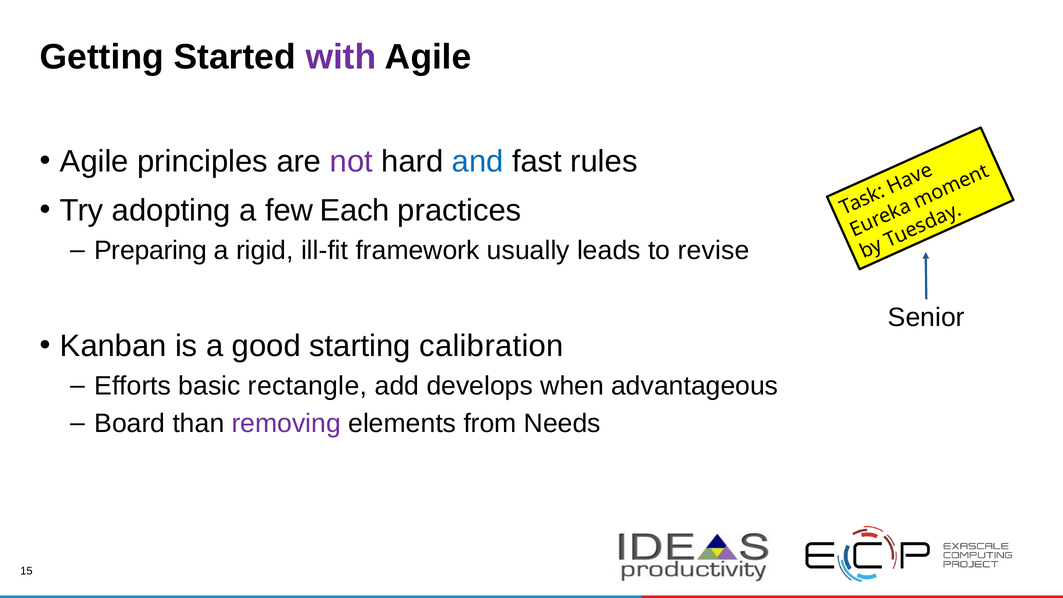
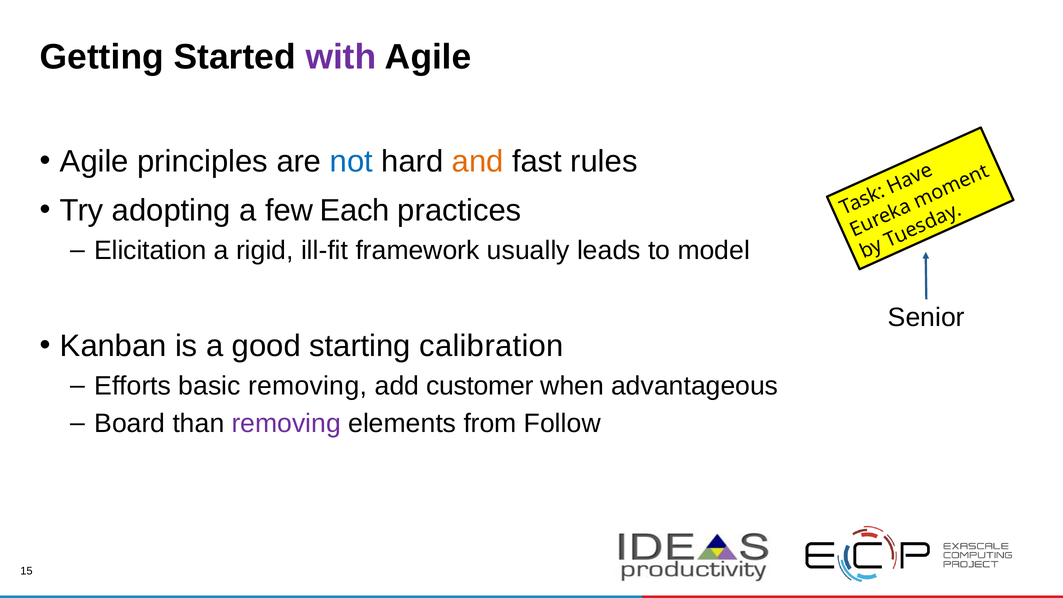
not colour: purple -> blue (351, 161)
and colour: blue -> orange (478, 161)
Preparing: Preparing -> Elicitation (151, 250)
revise: revise -> model (714, 250)
basic rectangle: rectangle -> removing (308, 386)
develops: develops -> customer (480, 386)
Needs: Needs -> Follow (562, 424)
